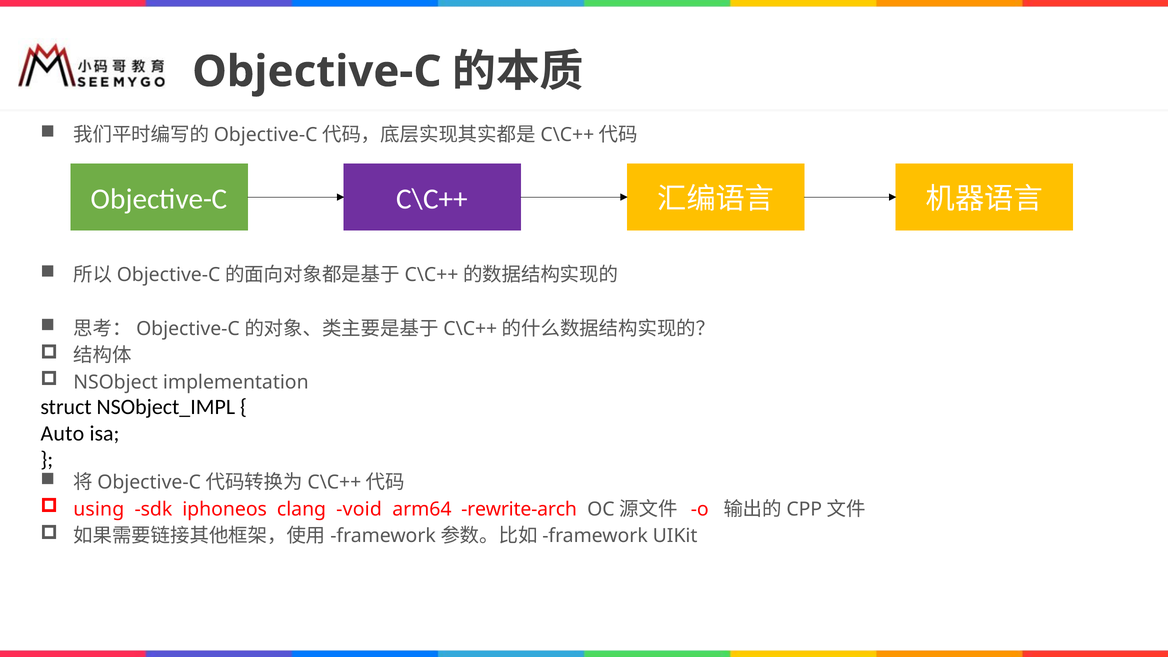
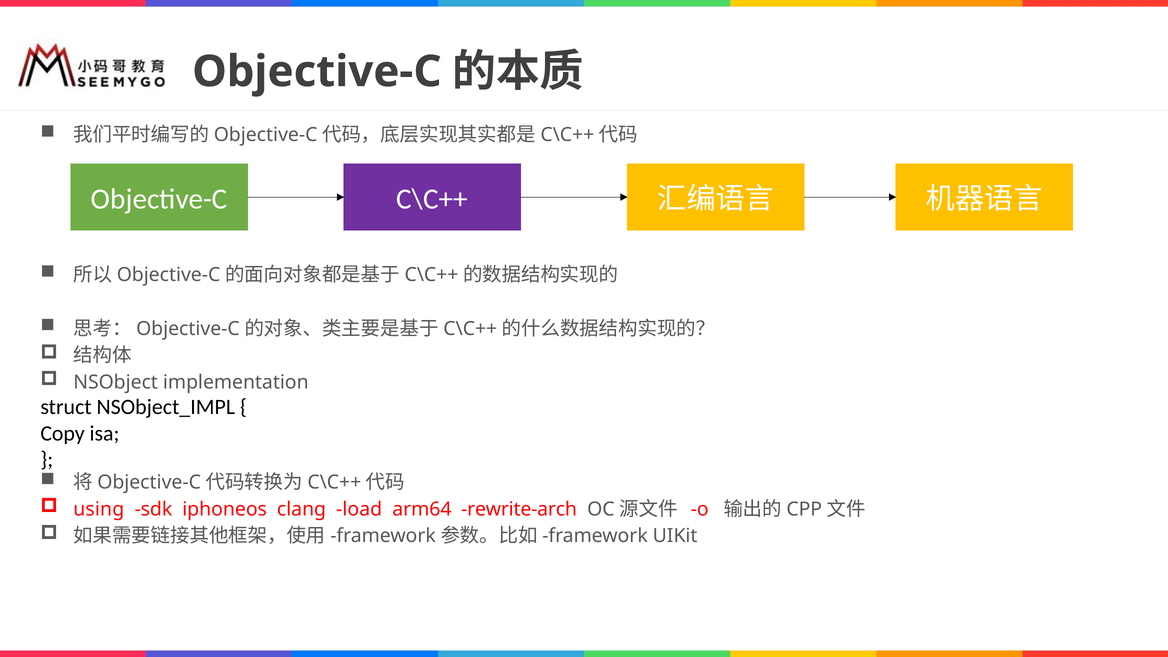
Auto: Auto -> Copy (63, 433)
void: void -> load (359, 509)
